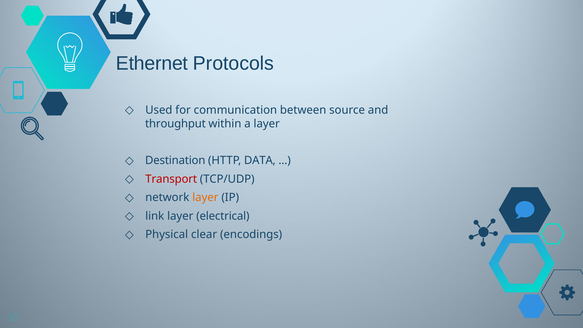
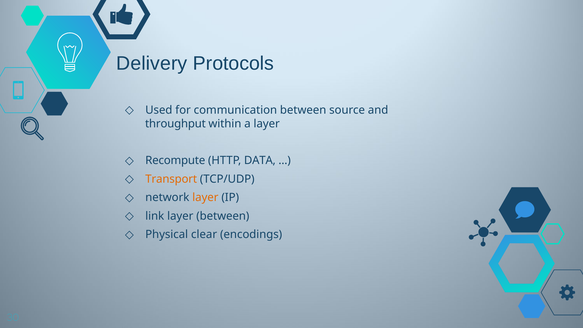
Ethernet: Ethernet -> Delivery (152, 63)
Destination: Destination -> Recompute (175, 161)
Transport colour: red -> orange (171, 179)
layer electrical: electrical -> between (223, 216)
